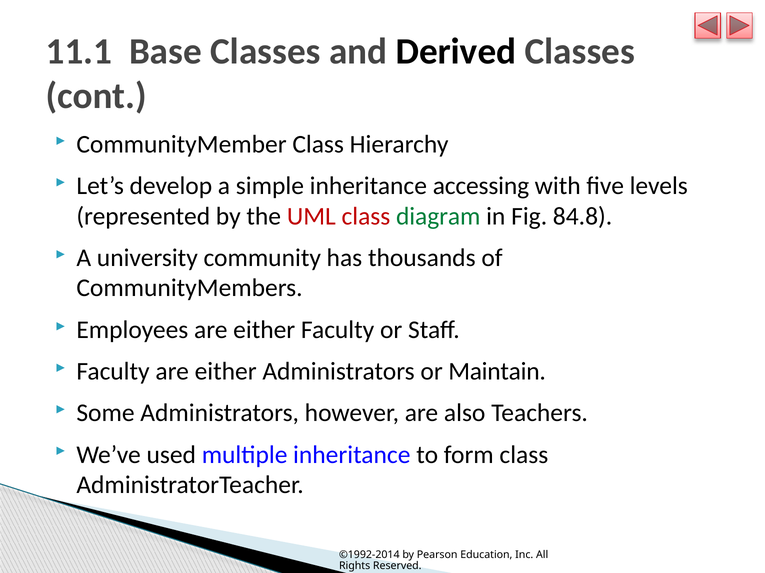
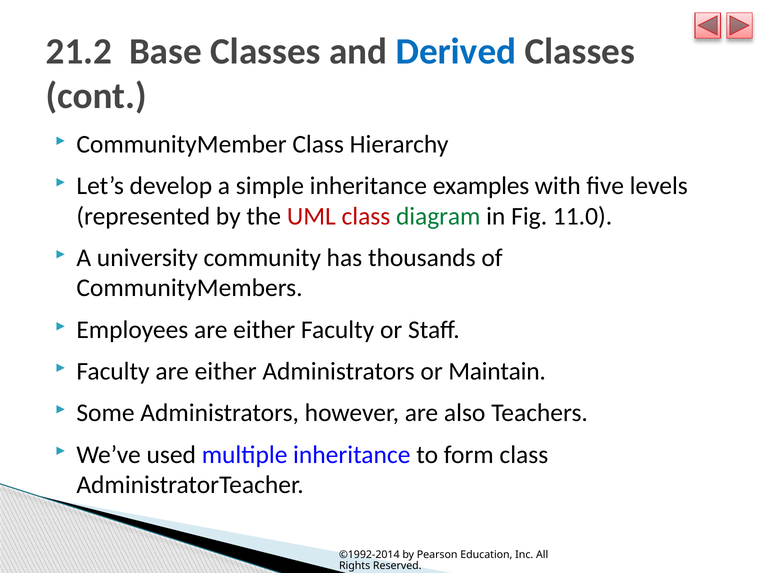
11.1: 11.1 -> 21.2 (79, 52)
Derived colour: black -> blue (456, 52)
accessing: accessing -> examples (481, 186)
84.8: 84.8 -> 11.0 (583, 216)
